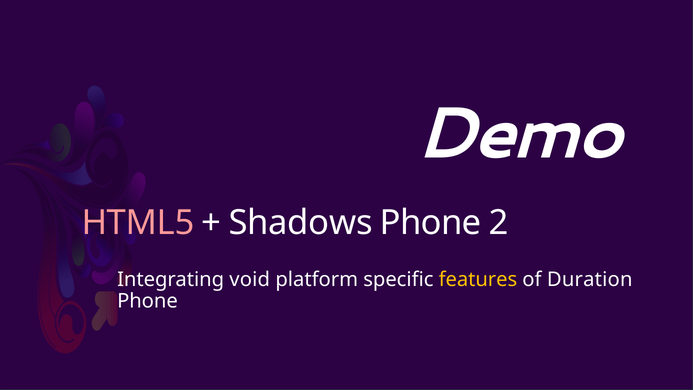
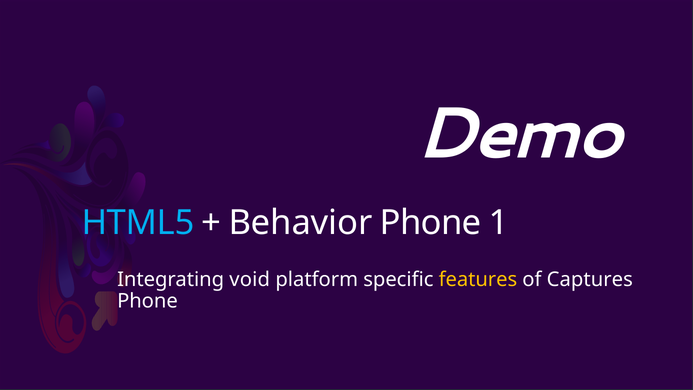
HTML5 colour: pink -> light blue (138, 223)
Shadows: Shadows -> Behavior (301, 223)
2: 2 -> 1 (499, 223)
Duration: Duration -> Captures (590, 279)
